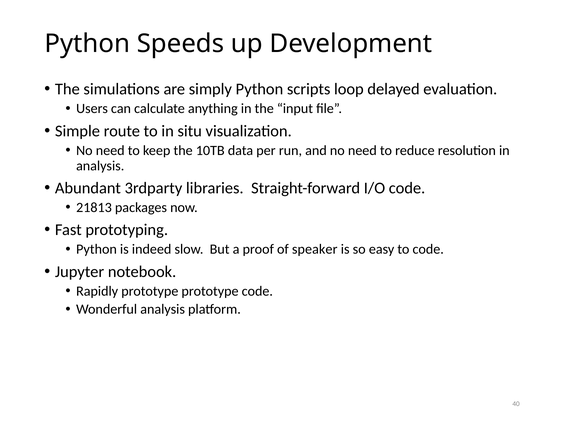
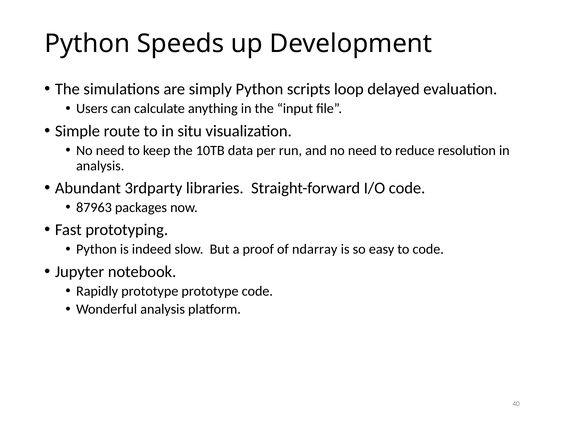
21813: 21813 -> 87963 (94, 208)
speaker: speaker -> ndarray (315, 249)
